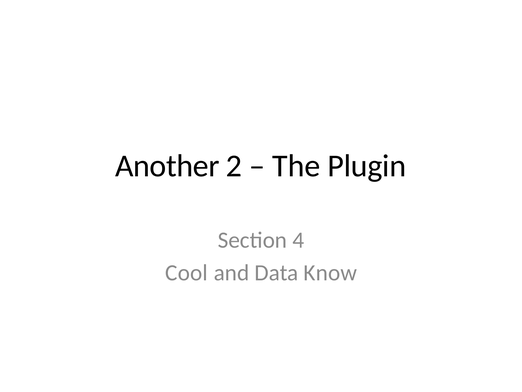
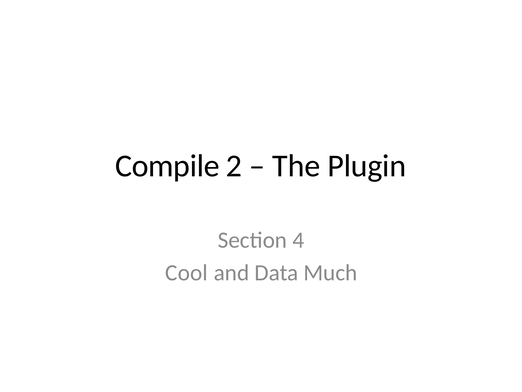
Another: Another -> Compile (167, 166)
Know: Know -> Much (330, 272)
